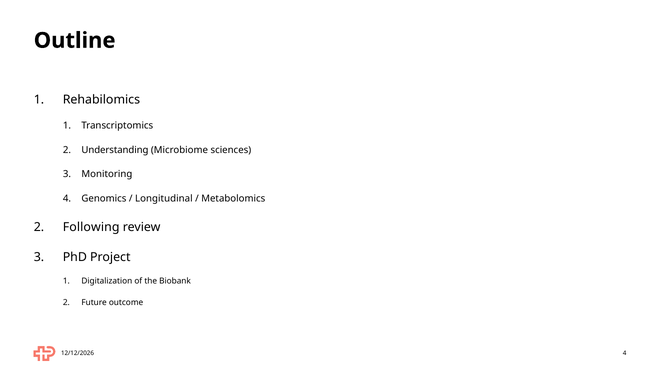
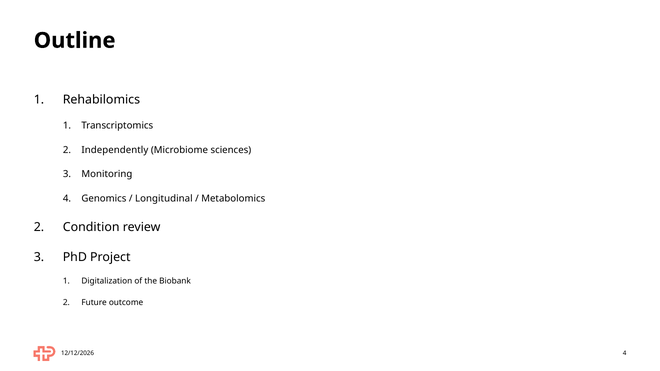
Understanding: Understanding -> Independently (115, 150)
Following: Following -> Condition (91, 227)
